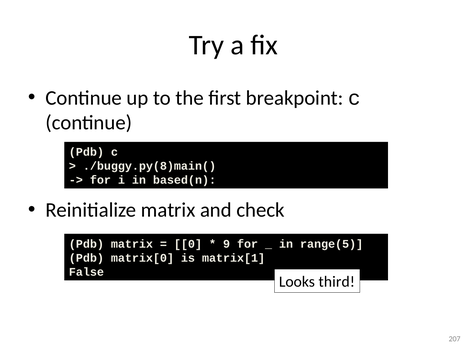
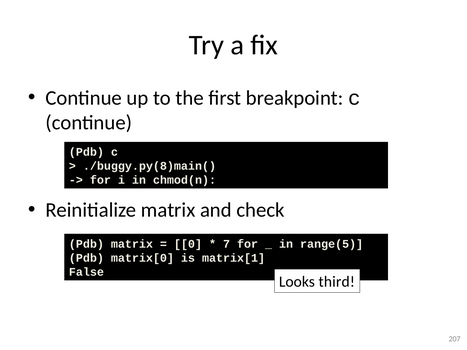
based(n: based(n -> chmod(n (184, 180)
9: 9 -> 7 (227, 244)
